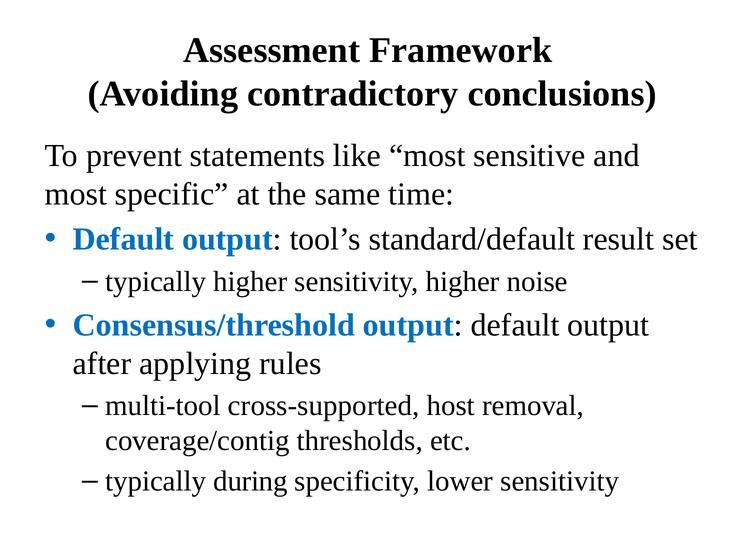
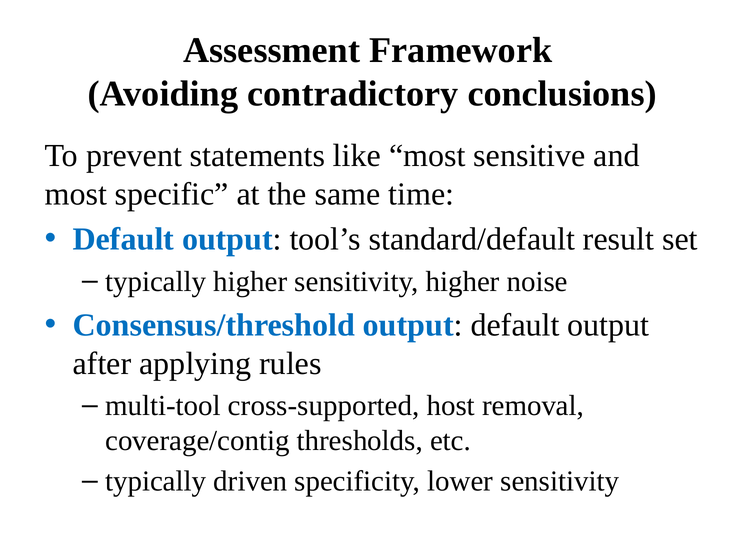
during: during -> driven (250, 481)
